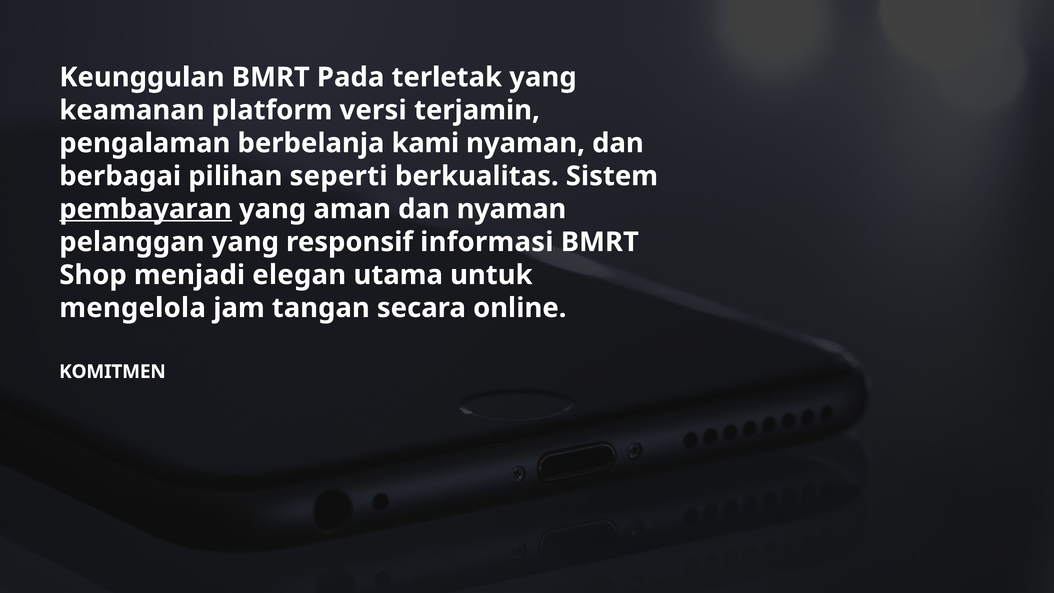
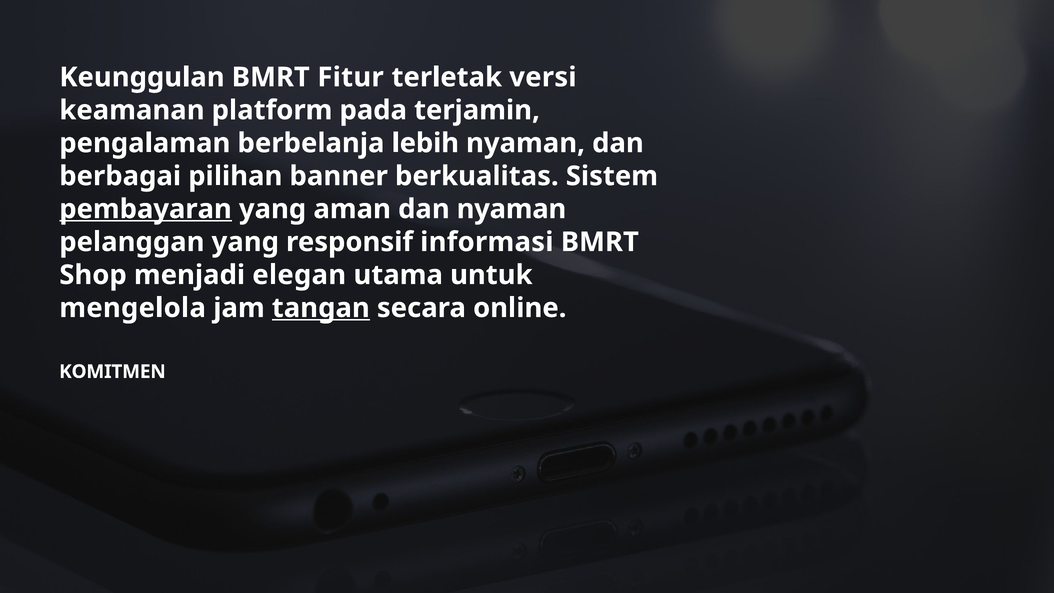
Pada: Pada -> Fitur (351, 77)
terletak yang: yang -> versi (543, 77)
versi: versi -> pada (373, 110)
kami: kami -> lebih (425, 143)
seperti: seperti -> banner (339, 176)
tangan underline: none -> present (321, 308)
